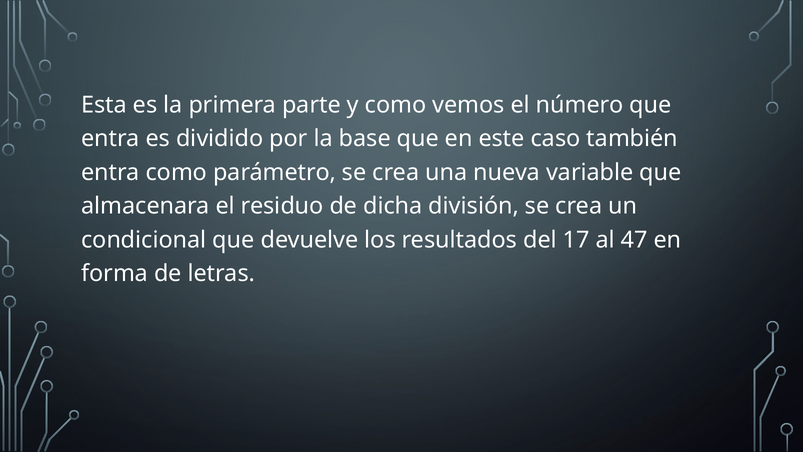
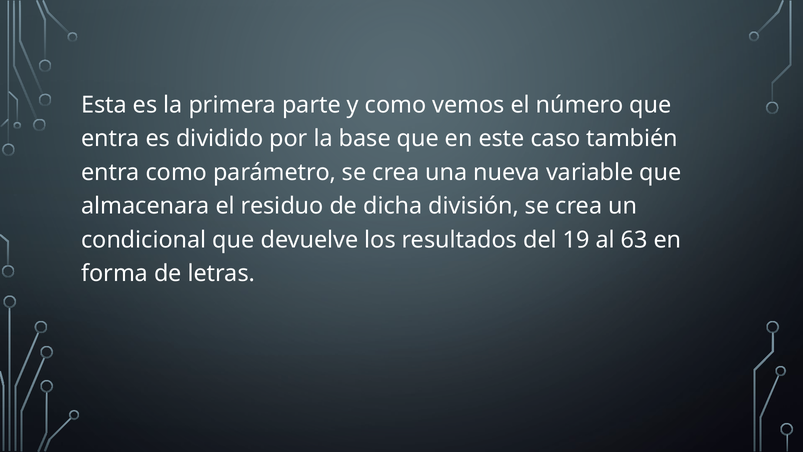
17: 17 -> 19 (576, 240)
47: 47 -> 63 (634, 240)
